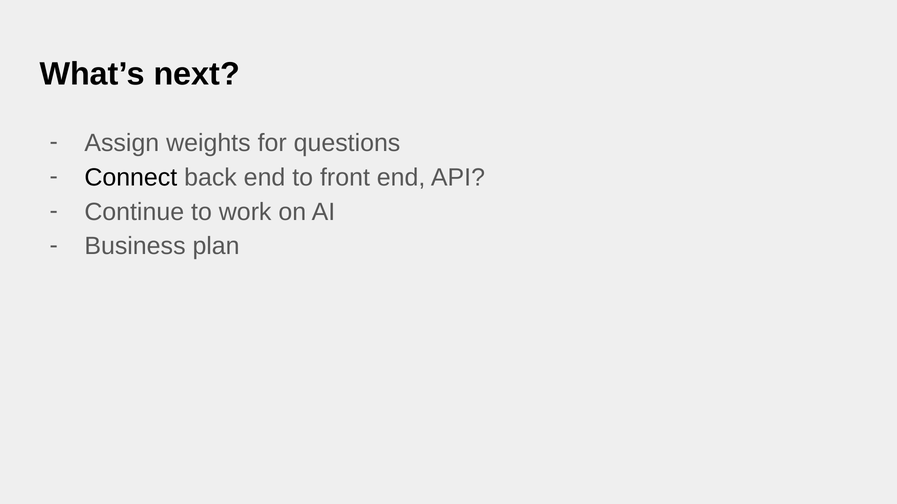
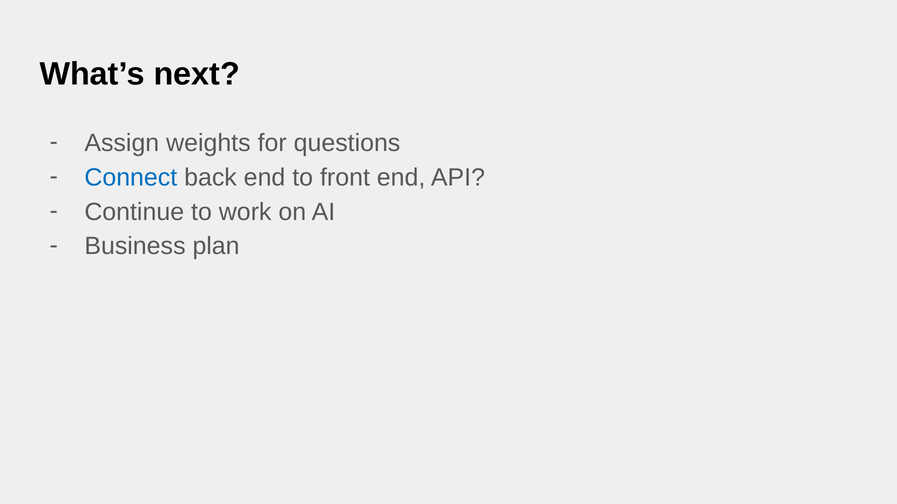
Connect colour: black -> blue (131, 178)
